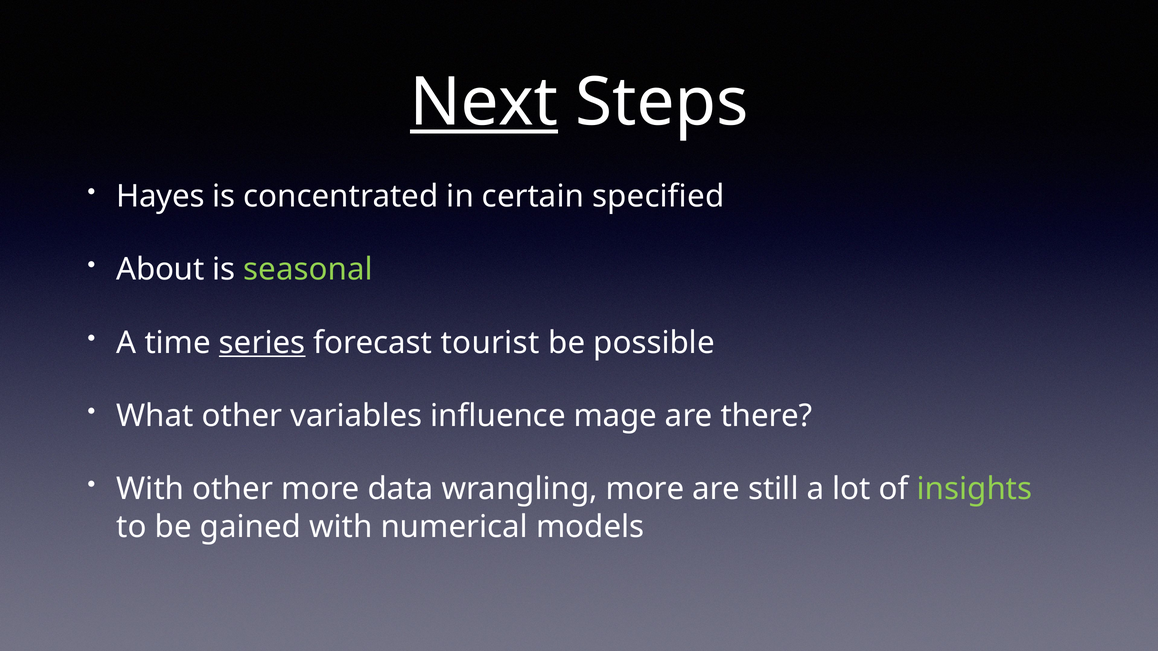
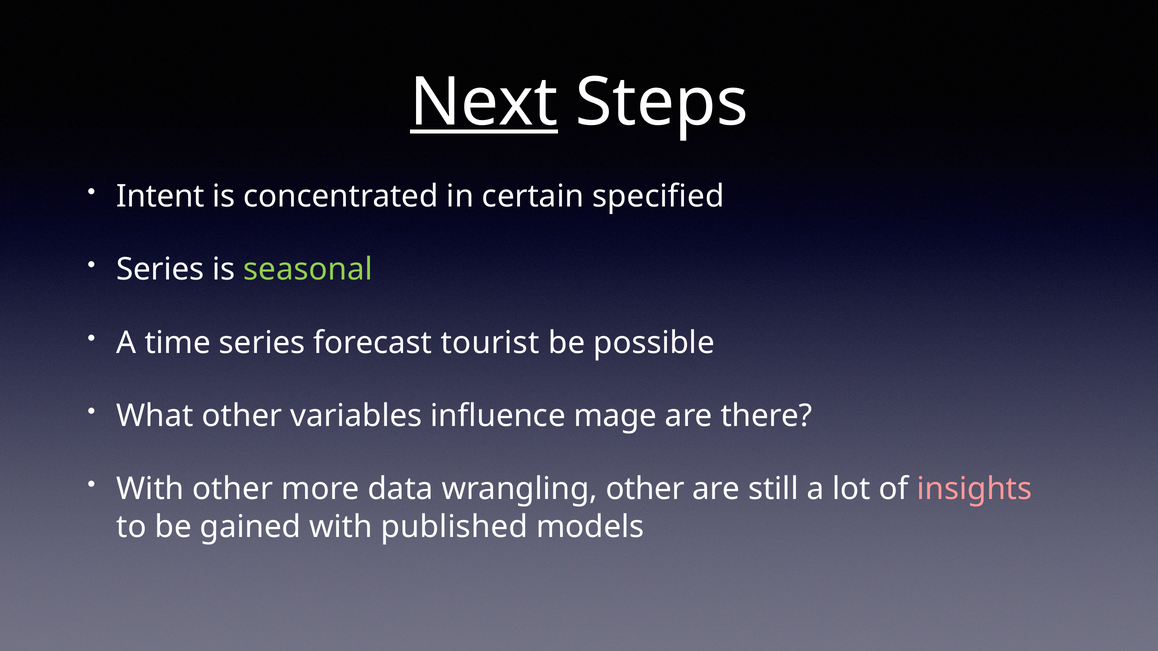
Hayes: Hayes -> Intent (160, 197)
About: About -> Series (160, 270)
series underline: present -> none (262, 343)
wrangling more: more -> other (645, 489)
insights colour: light green -> pink (974, 489)
numerical: numerical -> published (454, 527)
